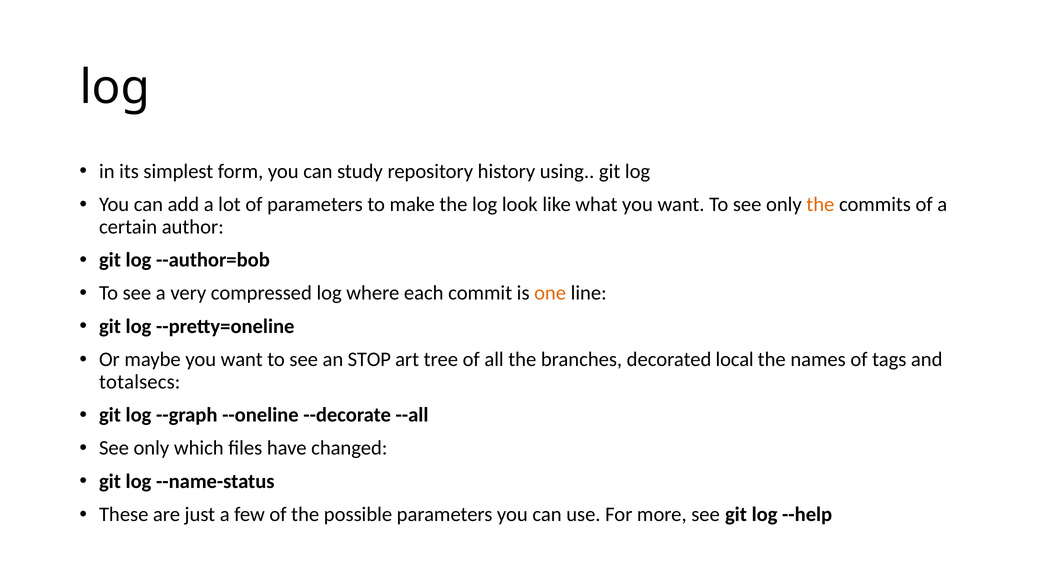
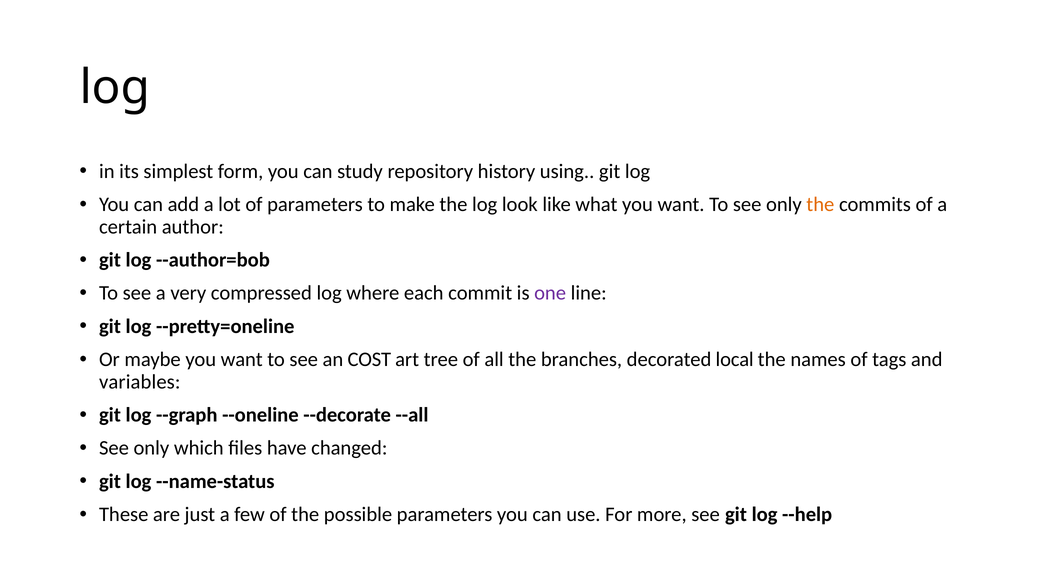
one colour: orange -> purple (550, 293)
STOP: STOP -> COST (369, 359)
totalsecs: totalsecs -> variables (140, 382)
